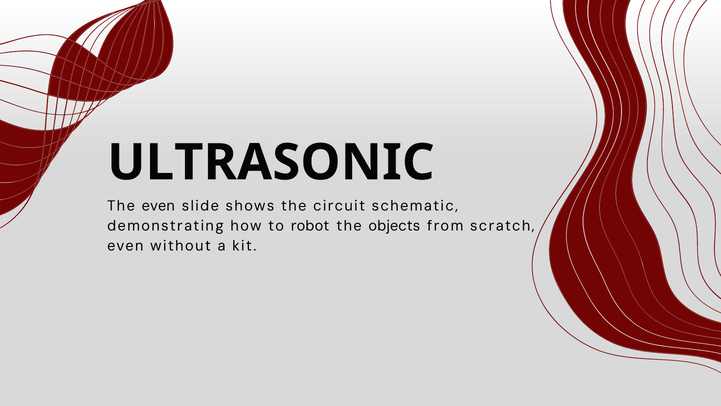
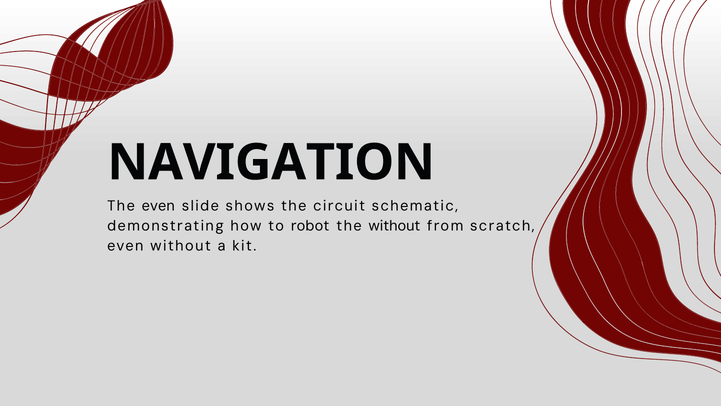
ULTRASONIC: ULTRASONIC -> NAVIGATION (271, 162)
the objects: objects -> without (394, 226)
